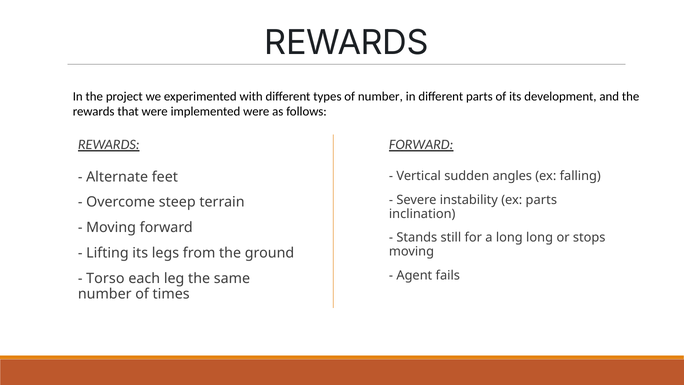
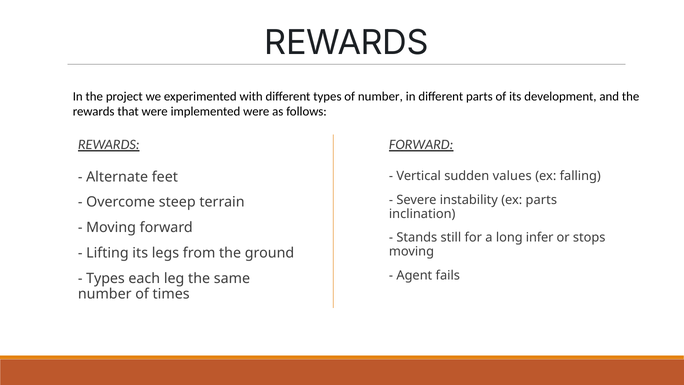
angles: angles -> values (512, 176)
long long: long -> infer (540, 237)
Torso: Torso -> Types (105, 278)
